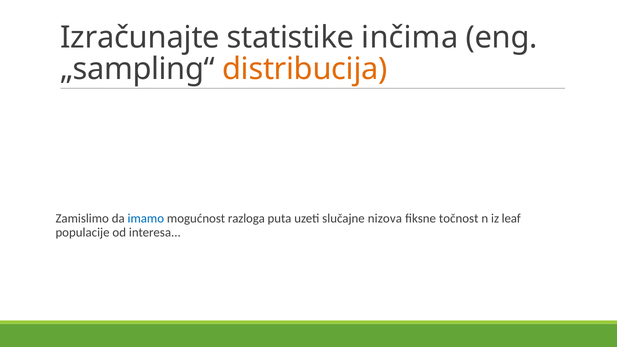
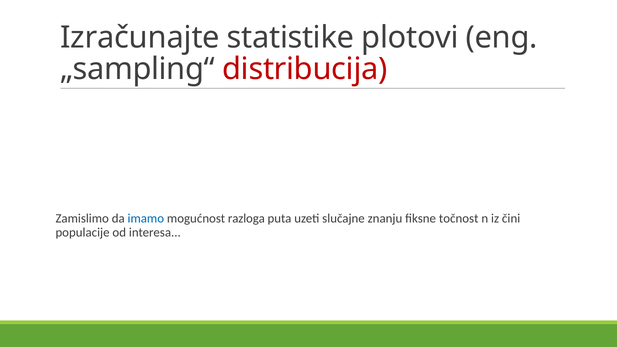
inčima: inčima -> plotovi (410, 38)
distribucija colour: orange -> red (305, 69)
nizova: nizova -> znanju (385, 219)
leaf: leaf -> čini (511, 219)
